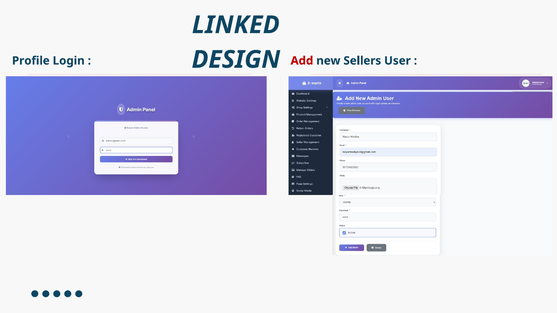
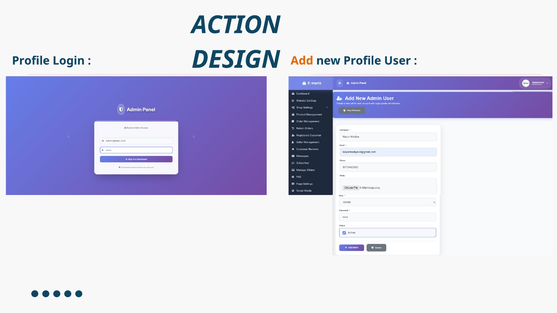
LINKED: LINKED -> ACTION (236, 25)
Add colour: red -> orange (302, 61)
new Sellers: Sellers -> Profile (362, 61)
